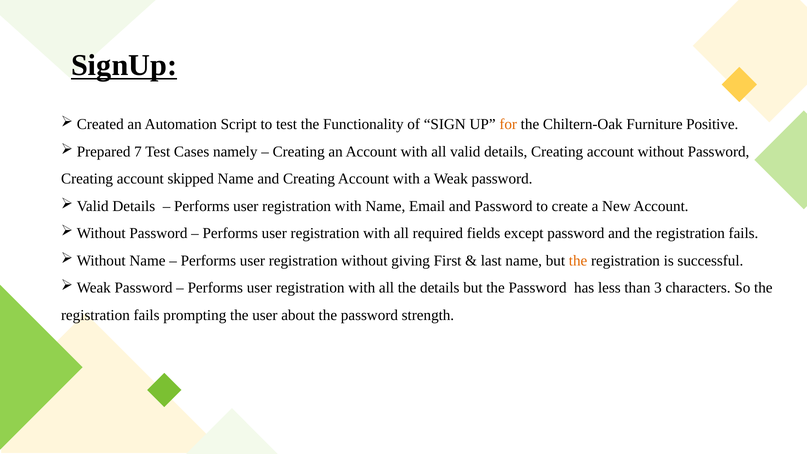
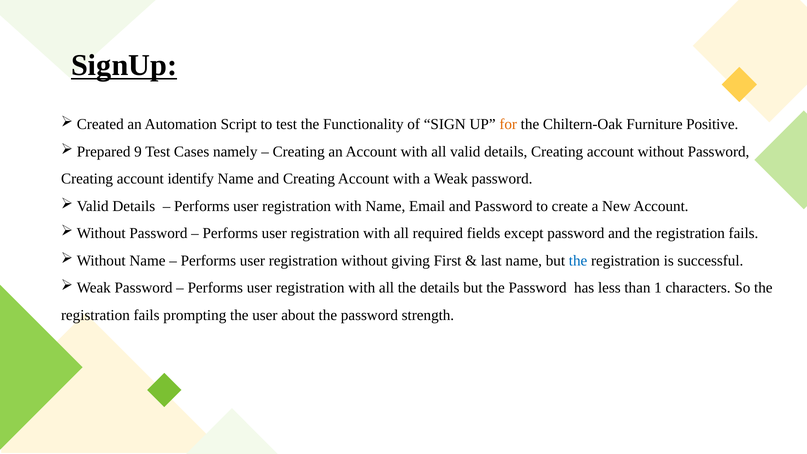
7: 7 -> 9 (138, 152)
skipped: skipped -> identify (191, 179)
the colour: orange -> blue (578, 261)
3: 3 -> 1 (658, 288)
